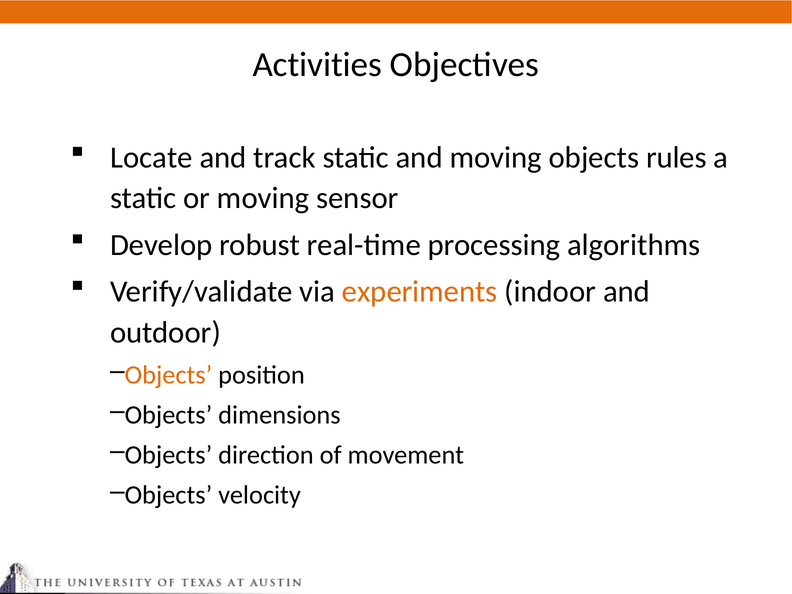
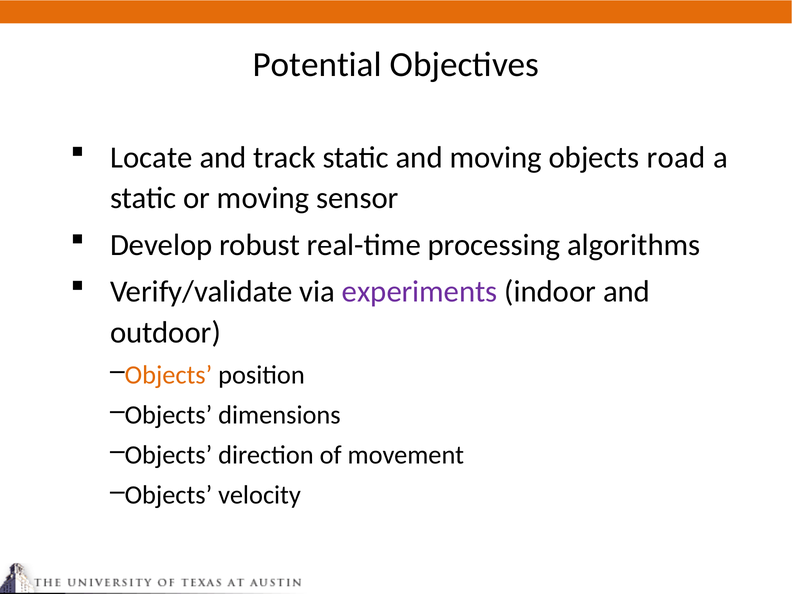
Activities: Activities -> Potential (317, 65)
rules: rules -> road (676, 157)
experiments colour: orange -> purple (420, 292)
